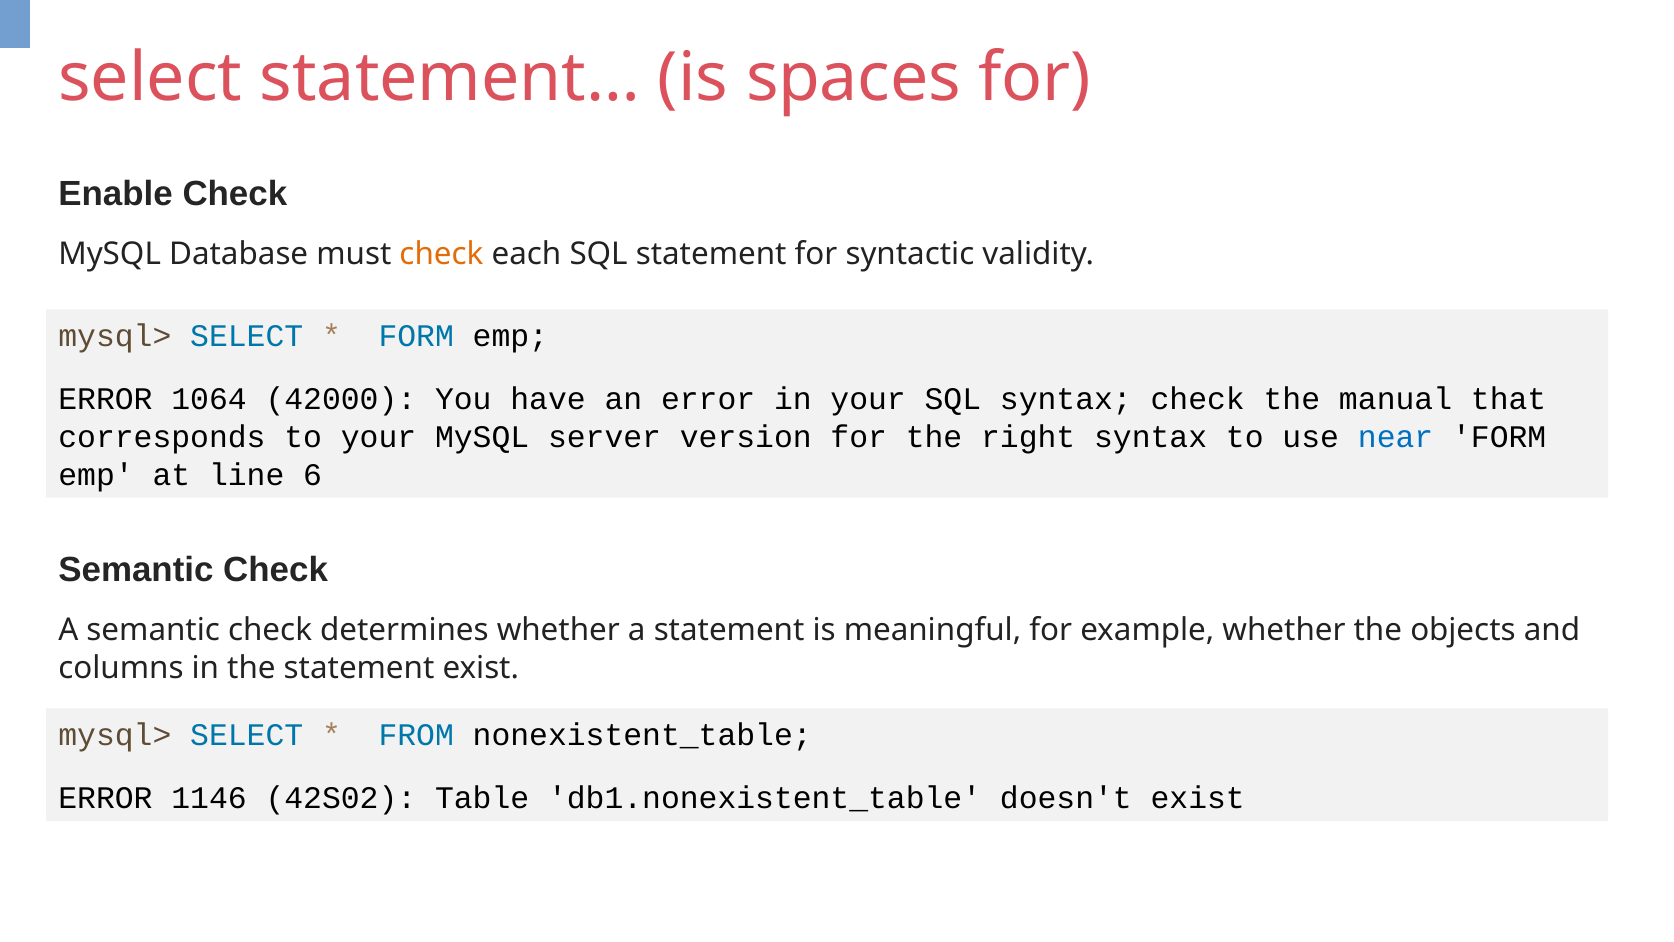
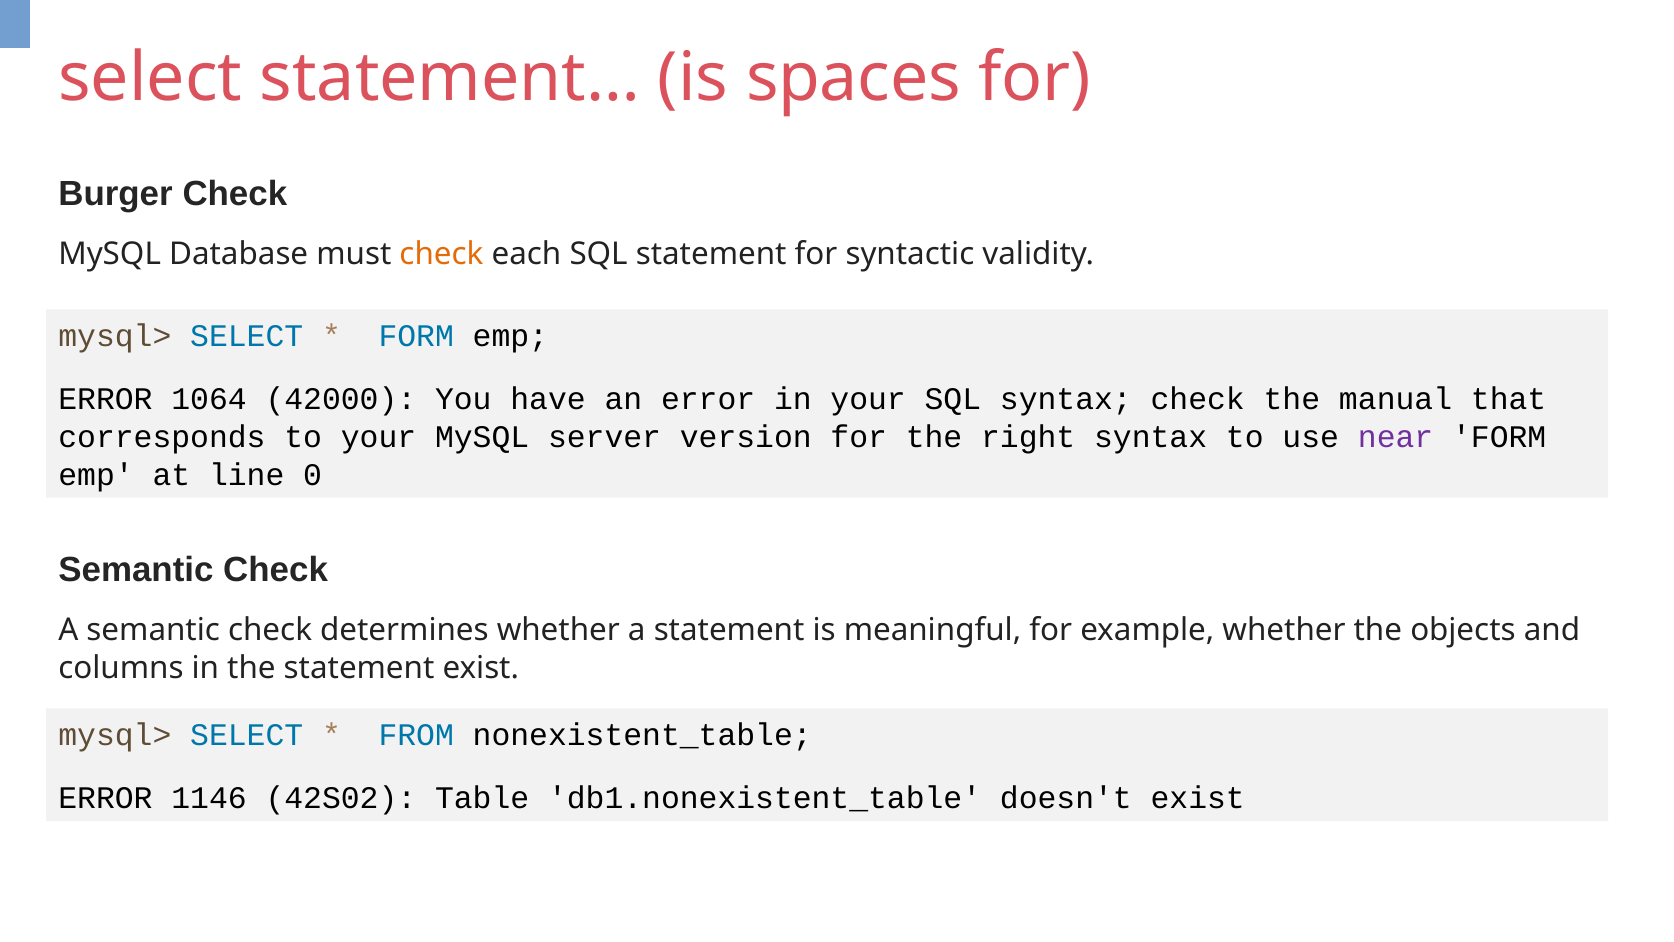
Enable: Enable -> Burger (116, 194)
near colour: blue -> purple (1396, 437)
6: 6 -> 0 (313, 475)
